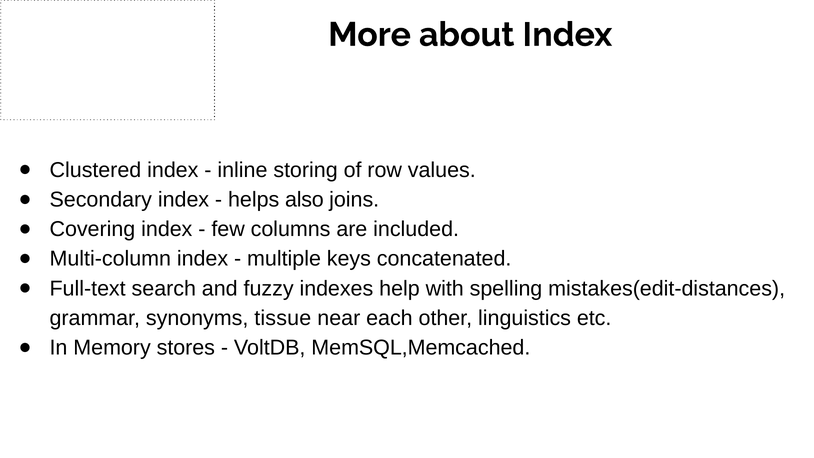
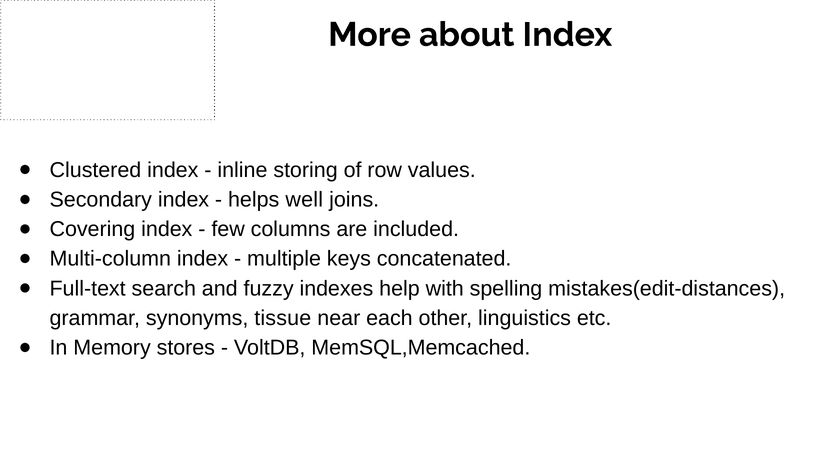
also: also -> well (304, 200)
